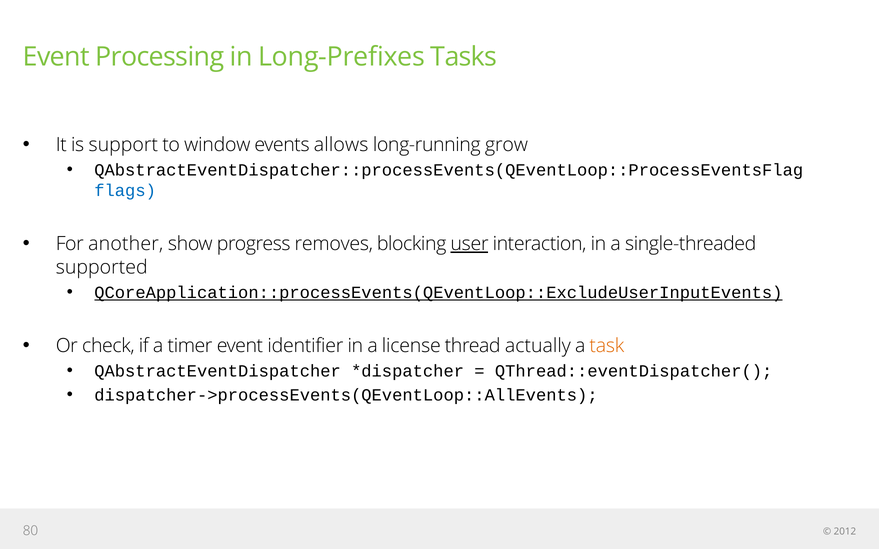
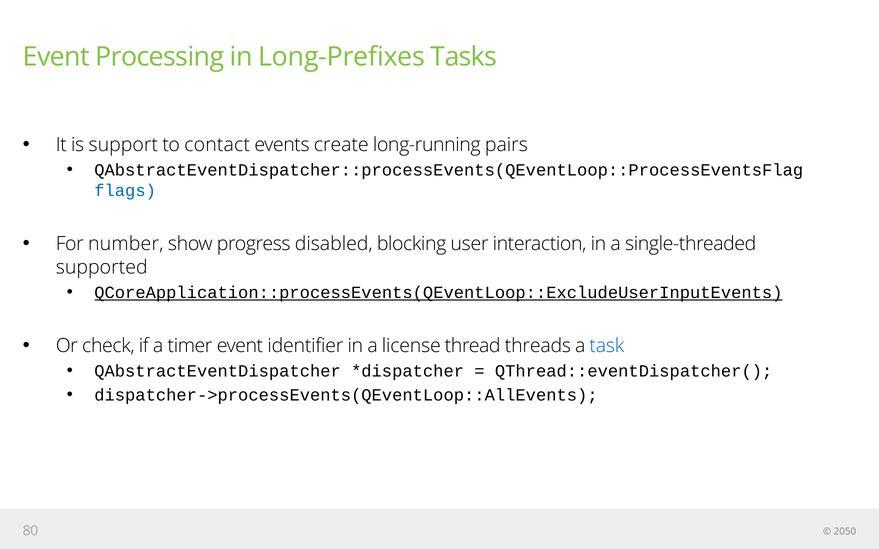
window: window -> contact (217, 145)
allows: allows -> create (341, 145)
grow: grow -> pairs (506, 145)
another: another -> number (126, 244)
removes: removes -> disabled (334, 244)
user underline: present -> none (470, 244)
actually: actually -> threads (538, 346)
task colour: orange -> blue (607, 346)
2012: 2012 -> 2050 (845, 532)
